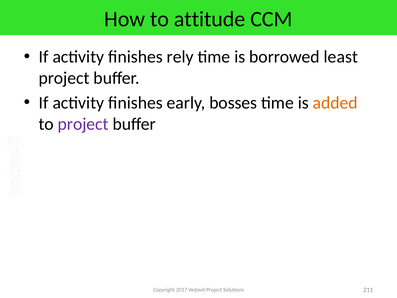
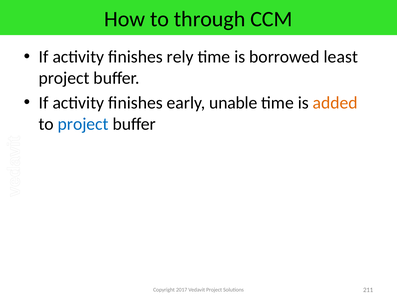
attitude: attitude -> through (210, 19)
bosses: bosses -> unable (233, 103)
project colour: purple -> blue (83, 124)
